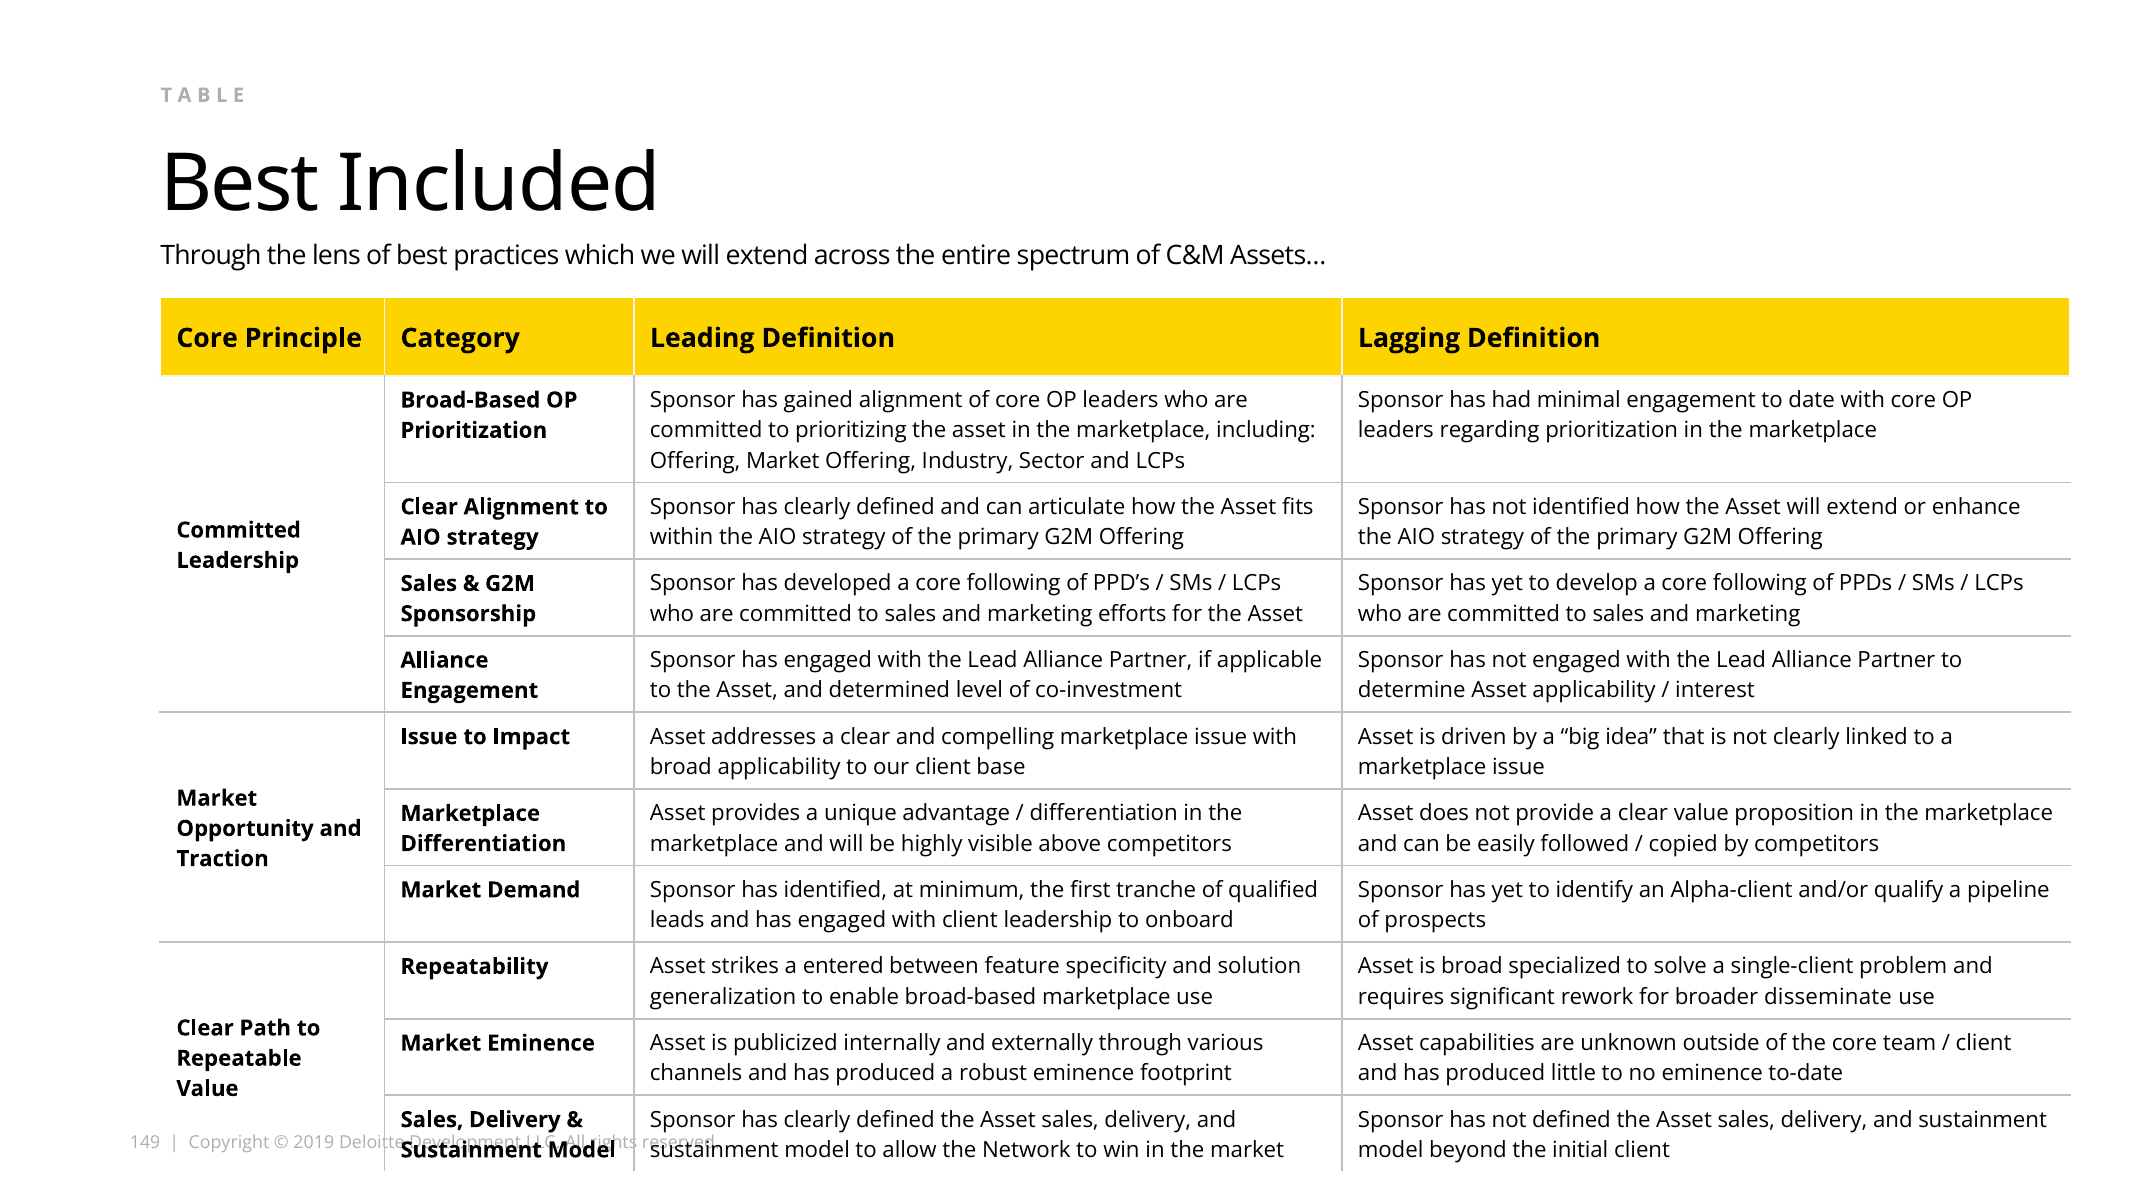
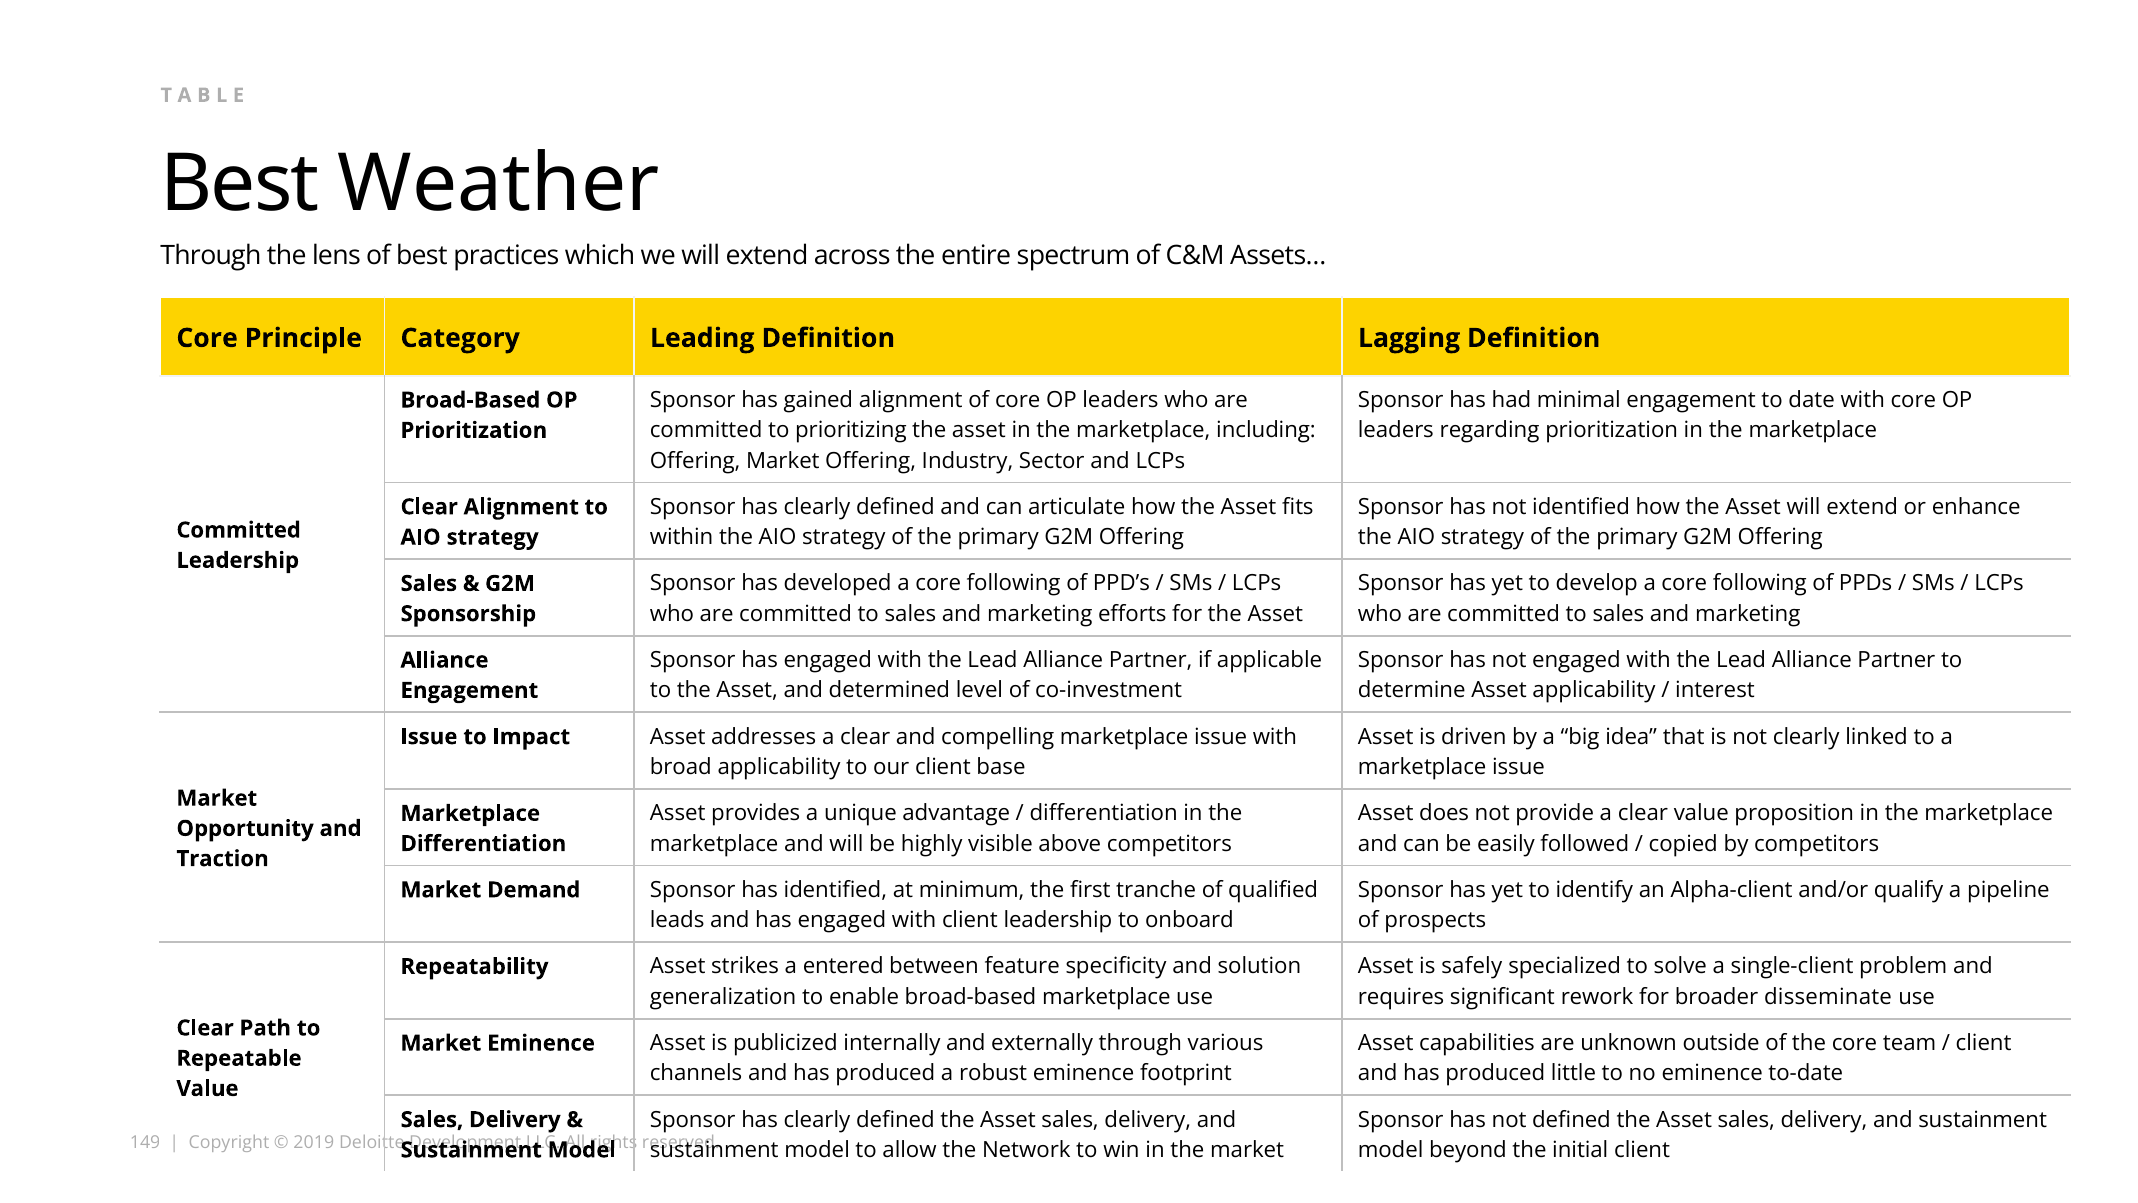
Included: Included -> Weather (499, 184)
is broad: broad -> safely (1472, 966)
